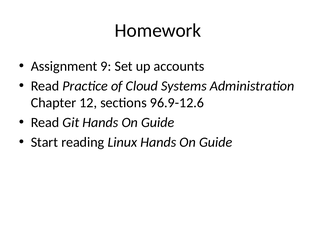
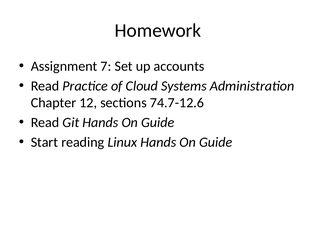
9: 9 -> 7 (106, 66)
96.9-12.6: 96.9-12.6 -> 74.7-12.6 (177, 103)
